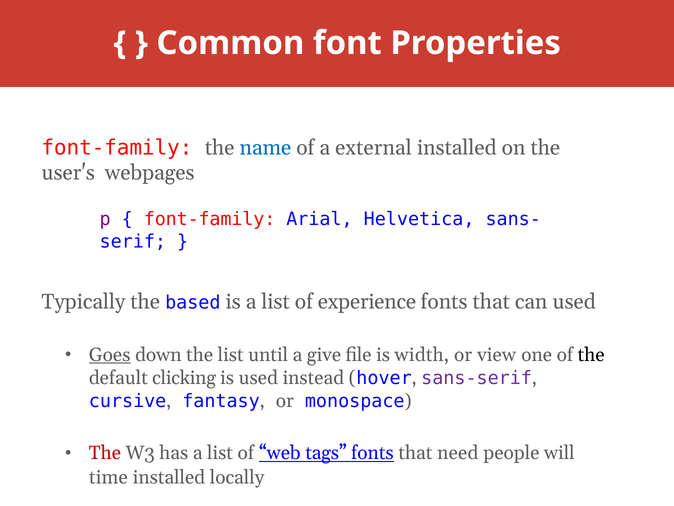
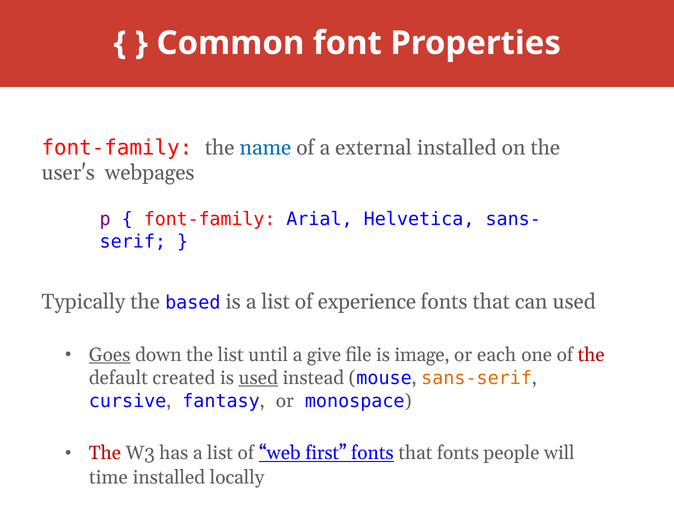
width: width -> image (422, 355)
view: view -> each (497, 355)
the colour: black -> red (591, 355)
clicking: clicking -> created (184, 377)
used underline: none -> present (258, 377)
hover: hover -> mouse (384, 378)
sans-serif colour: purple -> orange (477, 378)
tags: tags -> first (326, 452)
that need: need -> fonts (458, 452)
